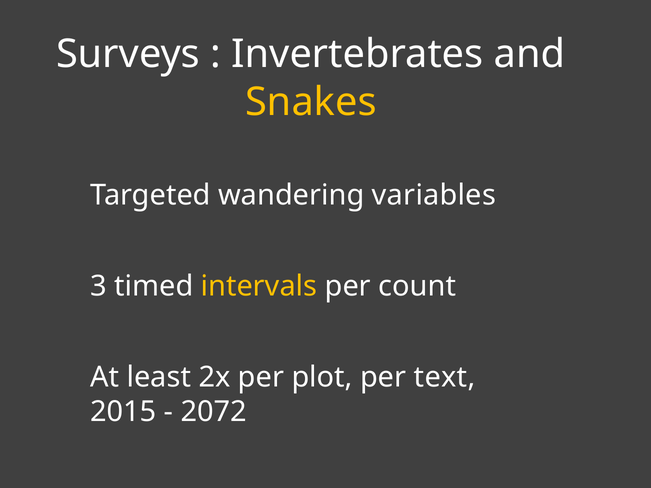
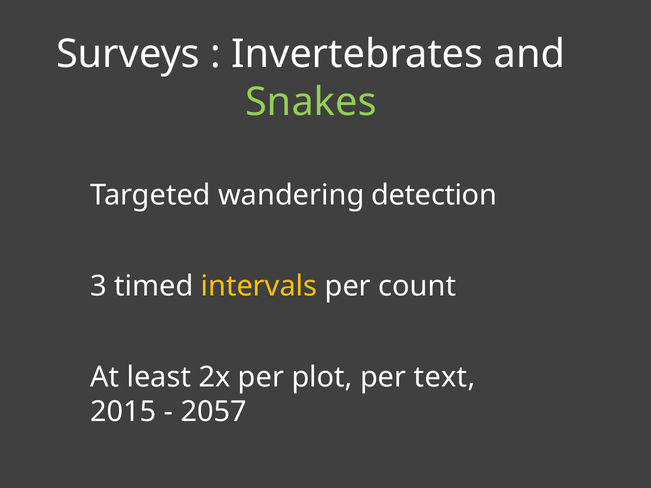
Snakes colour: yellow -> light green (311, 102)
variables: variables -> detection (434, 195)
2072: 2072 -> 2057 (214, 412)
